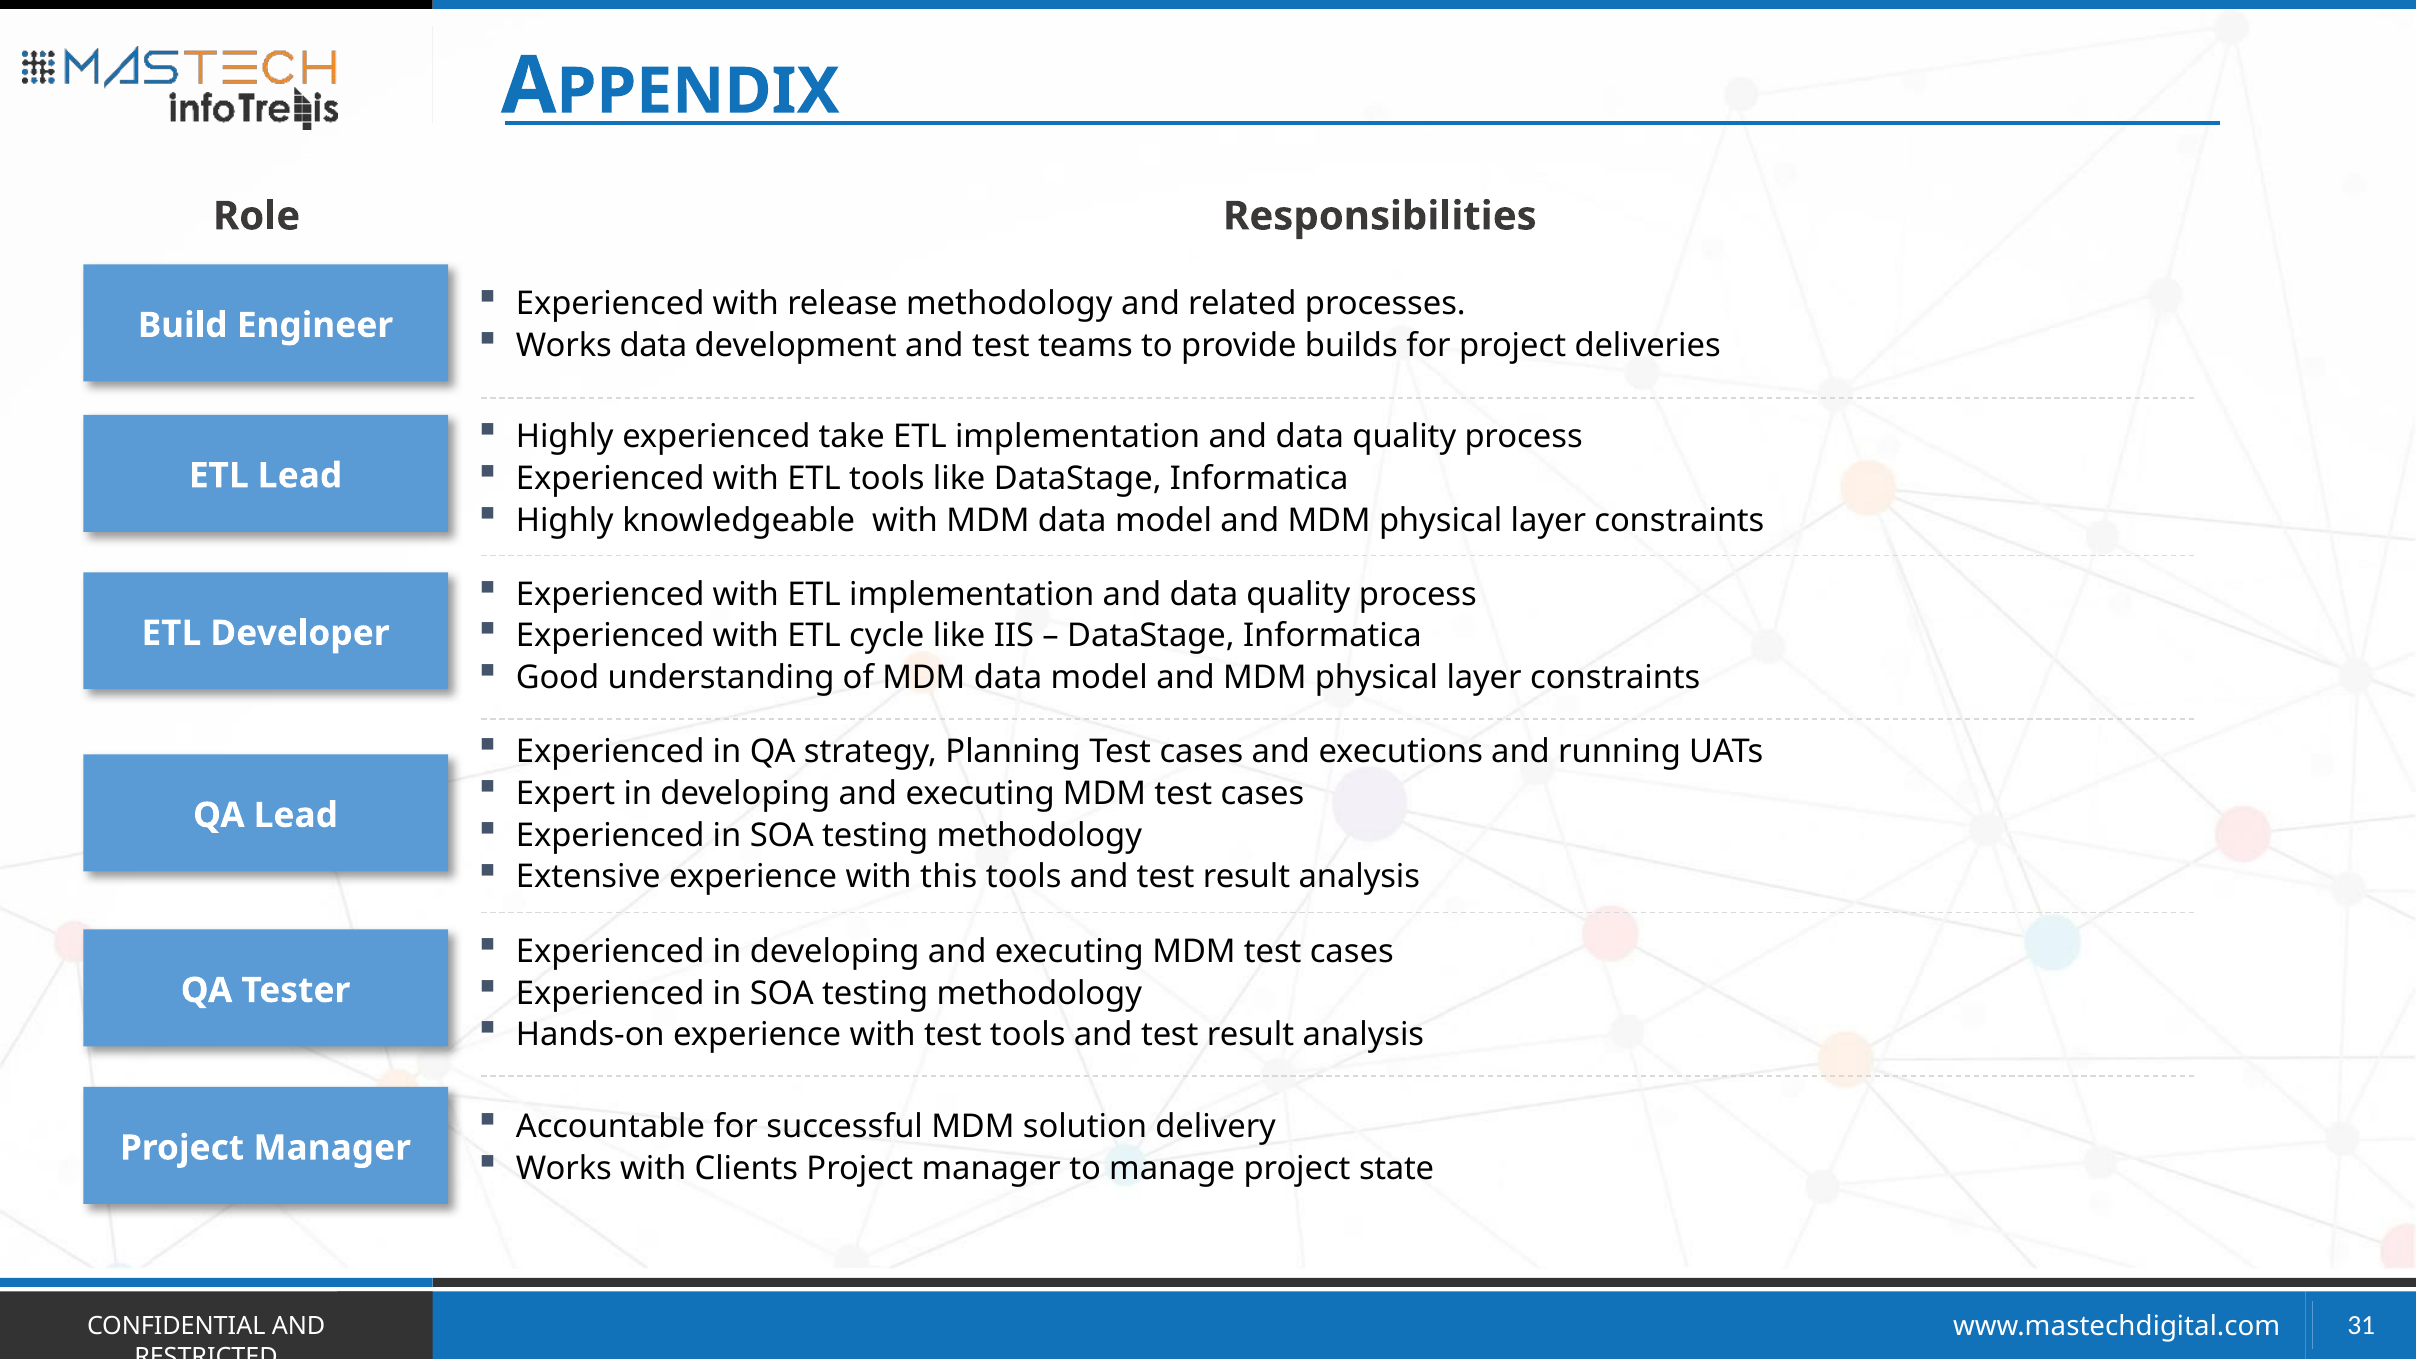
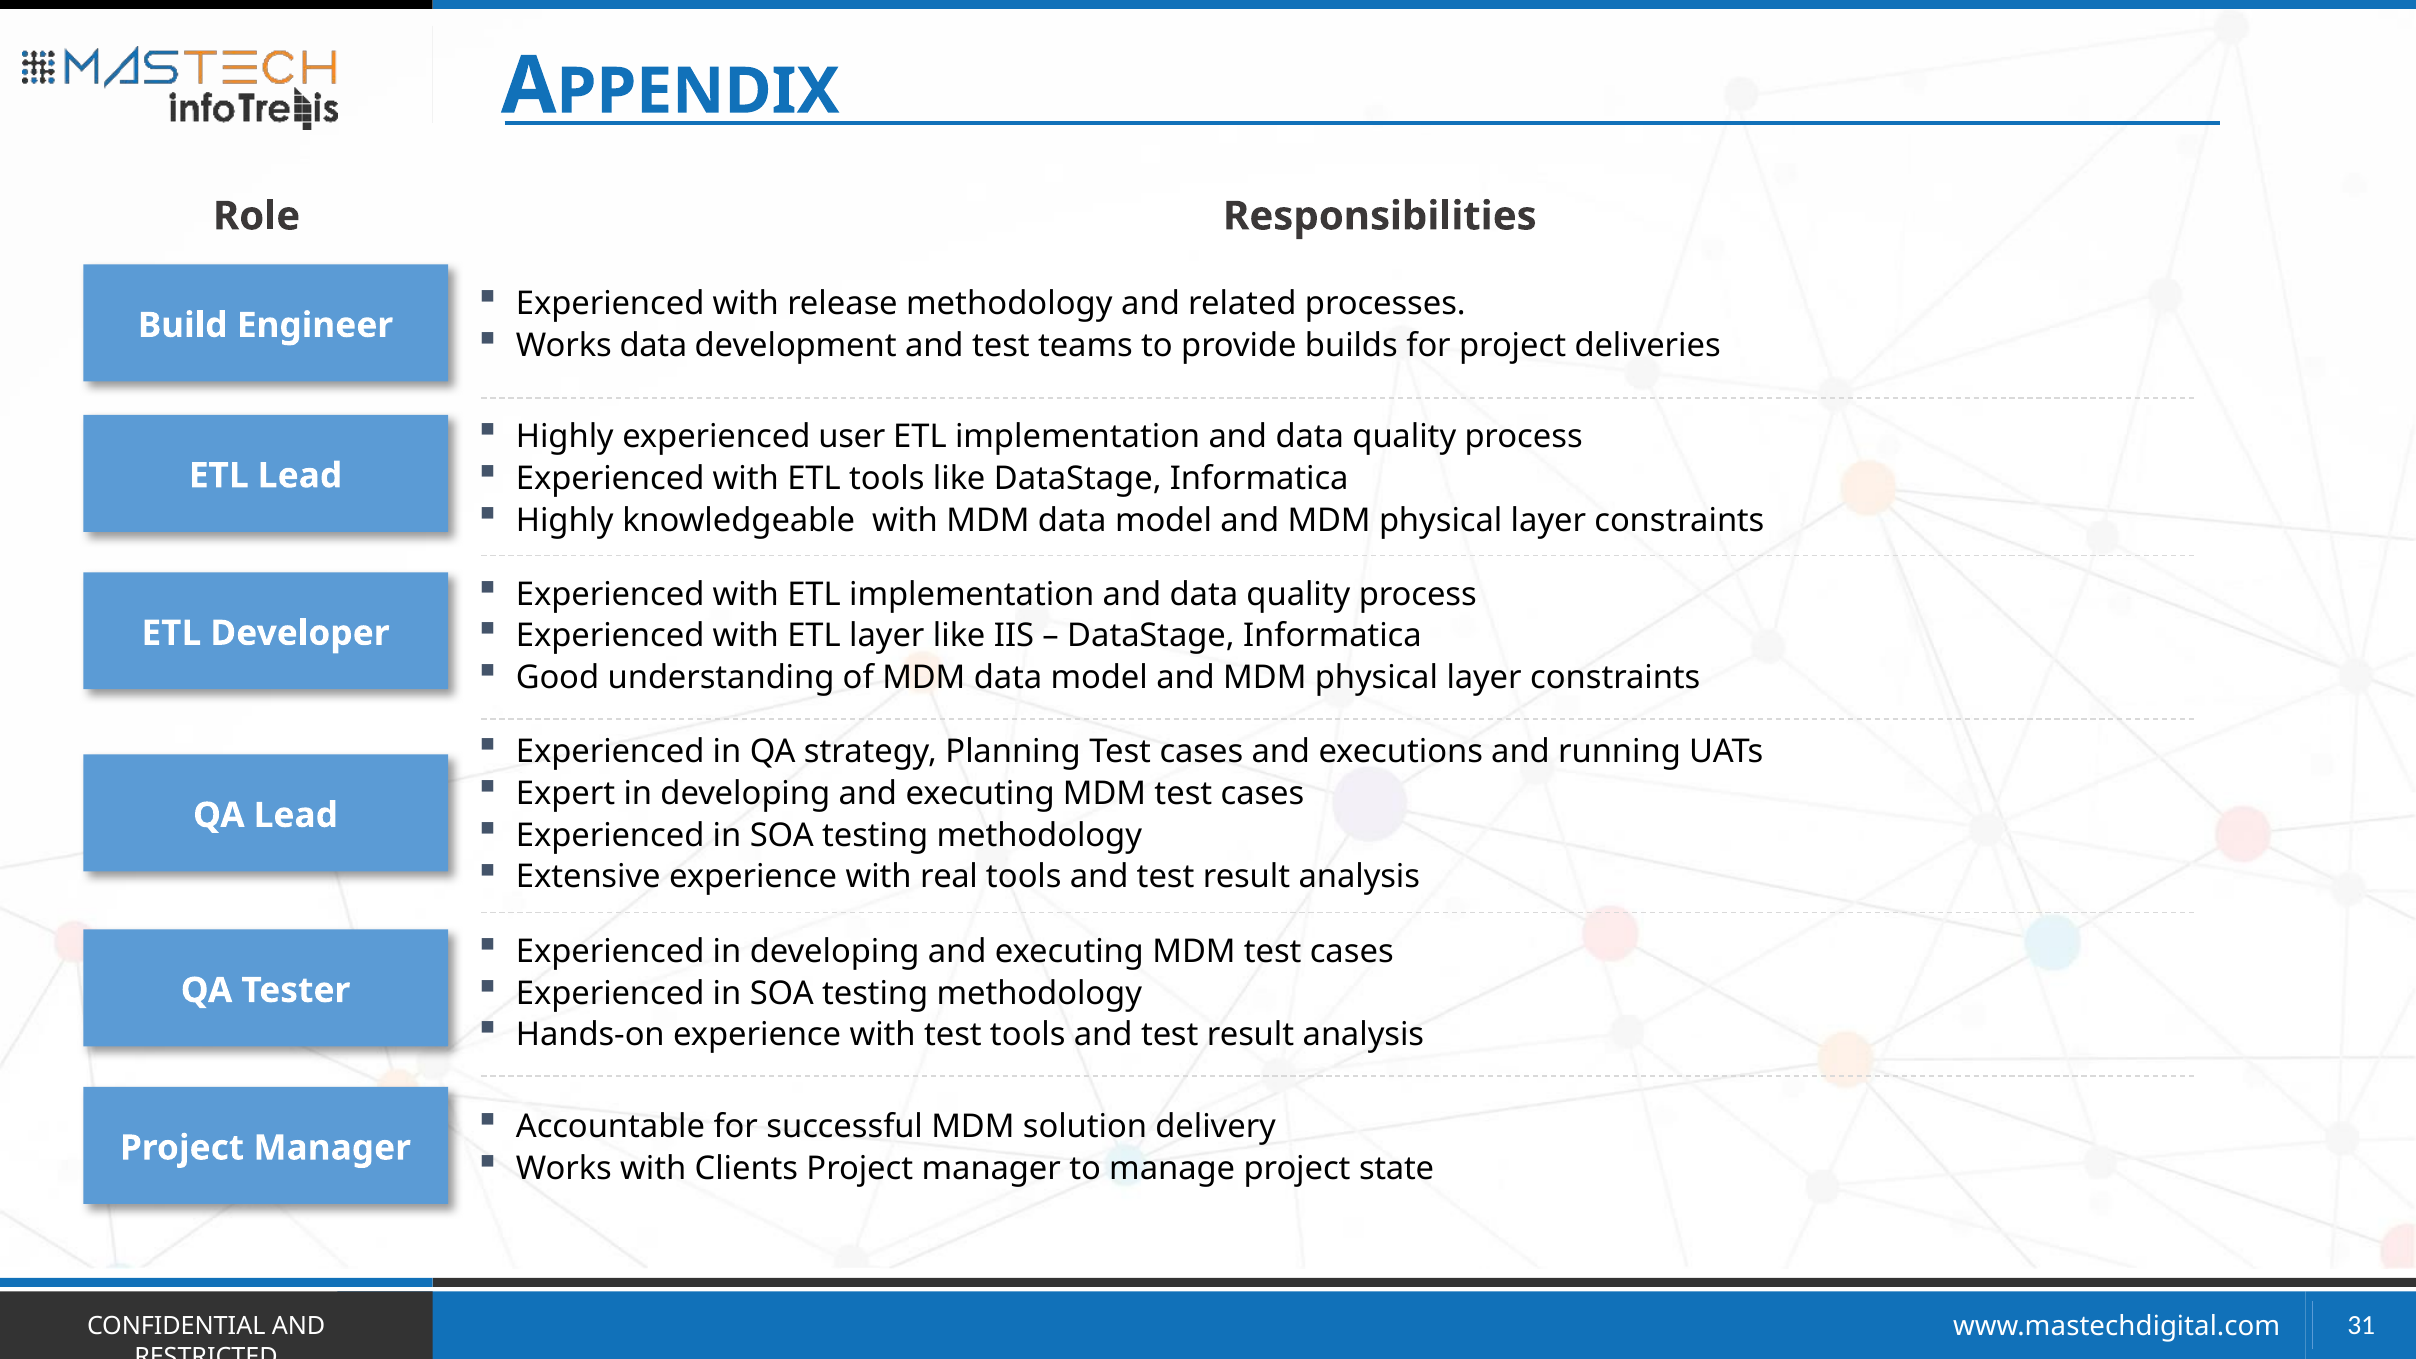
take: take -> user (852, 437)
ETL cycle: cycle -> layer (887, 636)
this: this -> real (949, 877)
